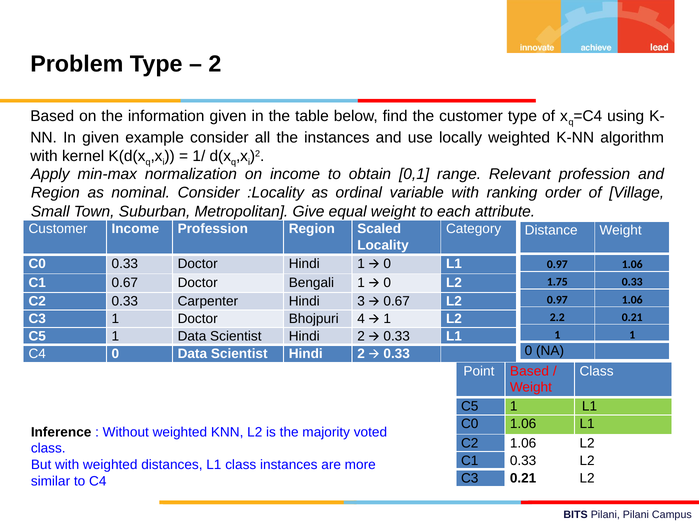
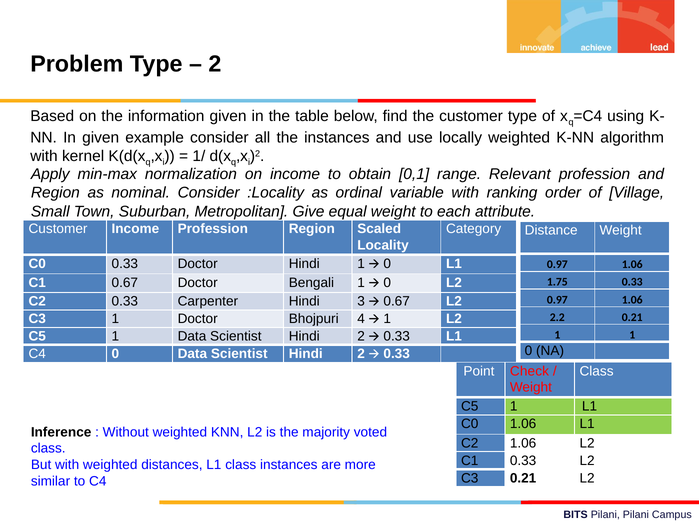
Point Based: Based -> Check (529, 371)
